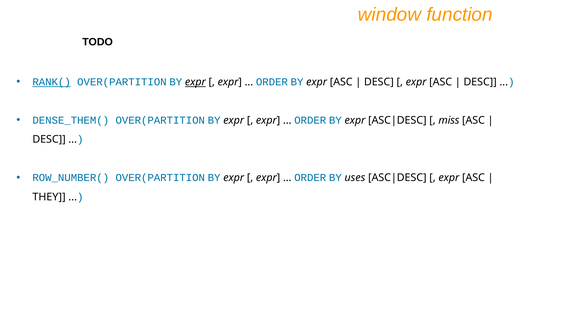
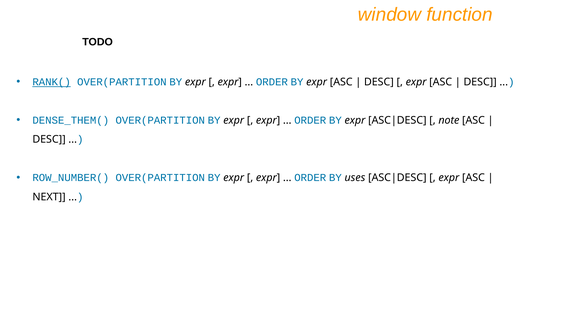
expr underline: present -> none (195, 82)
miss: miss -> note (449, 121)
THEY: THEY -> NEXT (49, 197)
